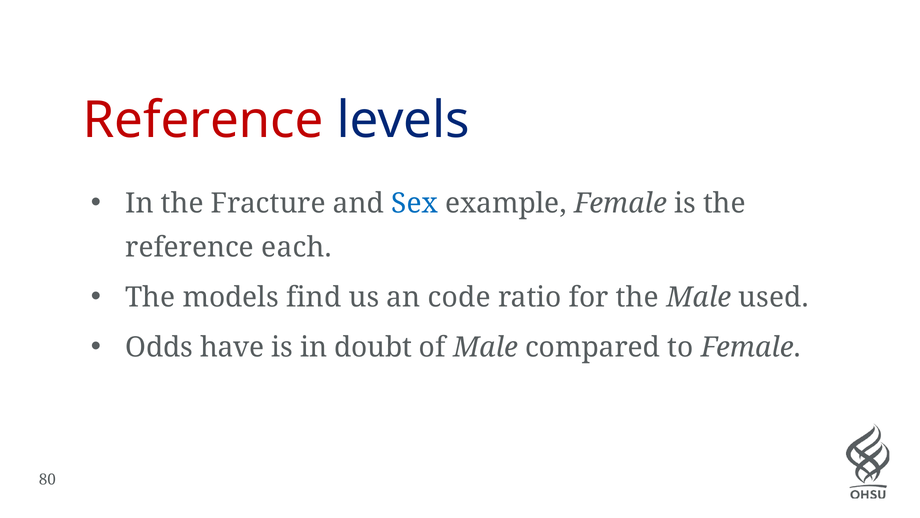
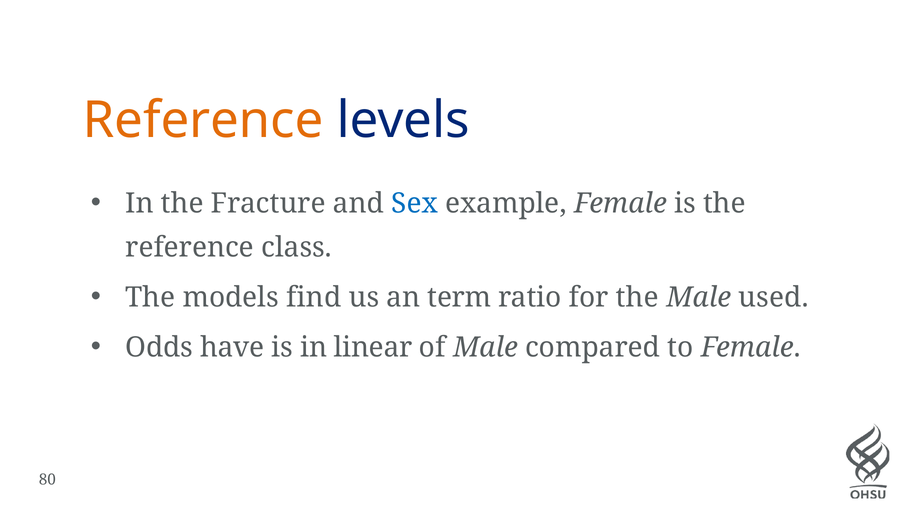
Reference colour: red -> orange (203, 120)
each: each -> class (297, 247)
code: code -> term (459, 297)
doubt: doubt -> linear (373, 347)
